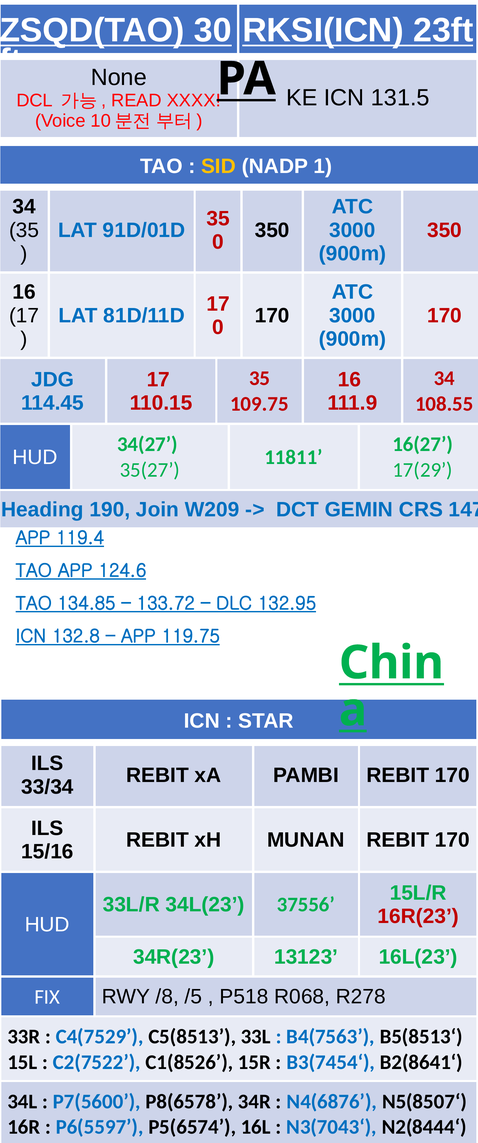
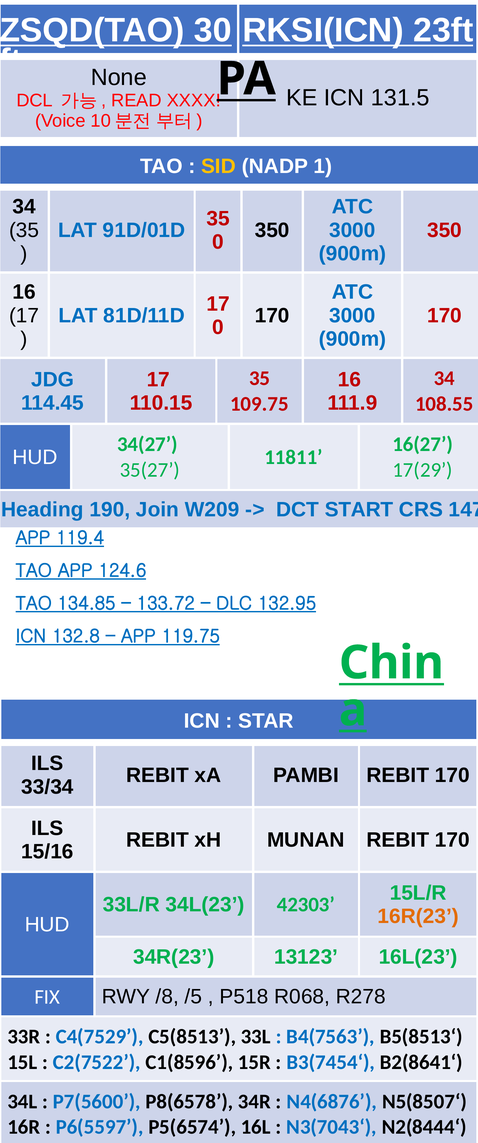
GEMIN: GEMIN -> START (359, 510)
37556: 37556 -> 42303 (306, 905)
16R(23 colour: red -> orange (418, 917)
C1(8526: C1(8526 -> C1(8596 (189, 1063)
